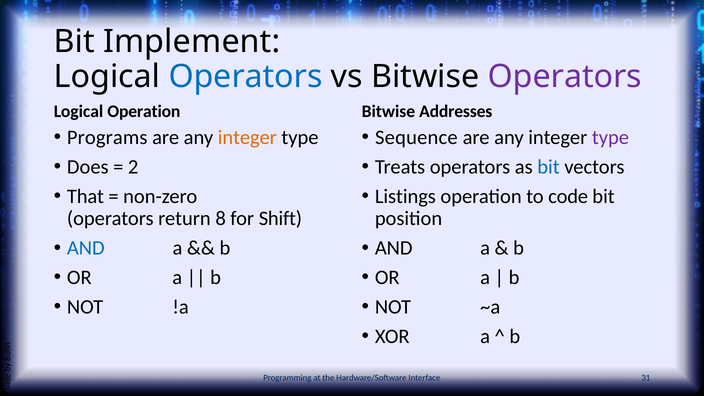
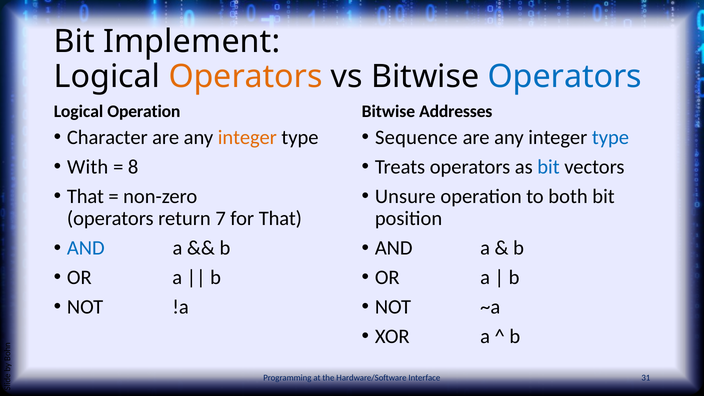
Operators colour: blue -> orange (246, 77)
Operators colour: purple -> blue (565, 77)
Programs: Programs -> Character (107, 137)
type colour: purple -> blue (610, 137)
Does: Does -> With (88, 167)
2: 2 -> 8 (133, 167)
Listings: Listings -> Unsure (405, 196)
code: code -> both (568, 196)
8: 8 -> 7 (221, 219)
for Shift: Shift -> That (280, 219)
